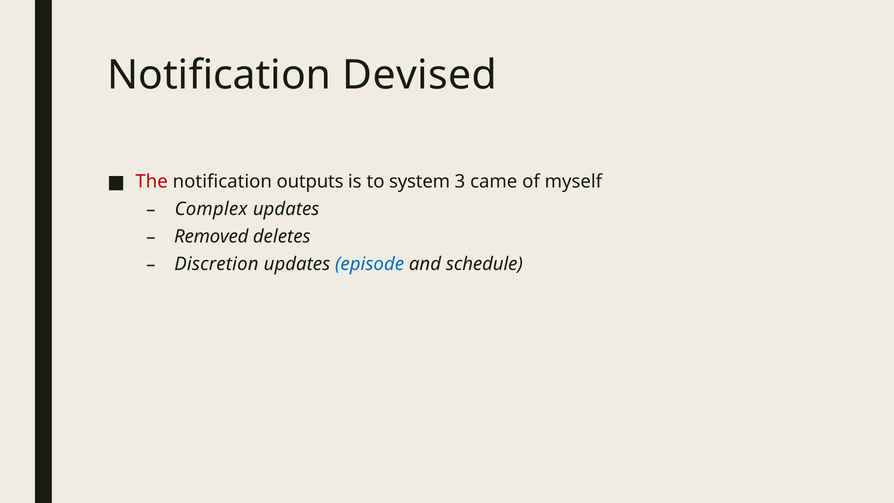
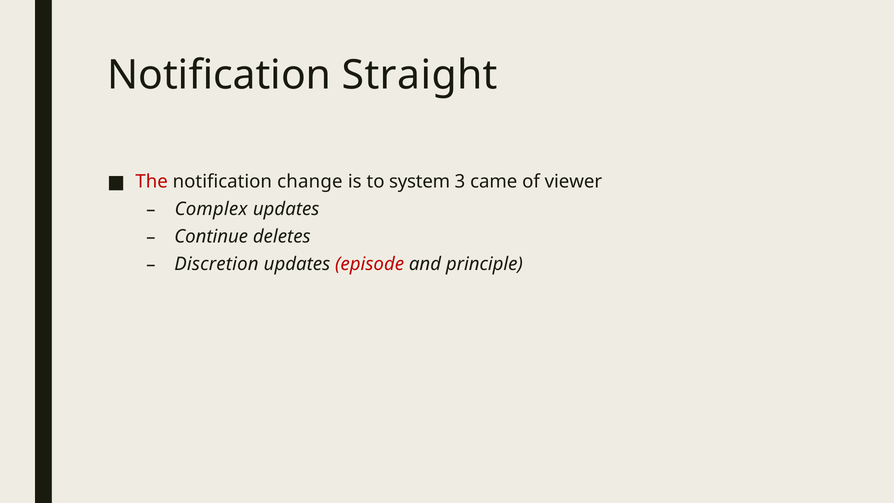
Devised: Devised -> Straight (420, 75)
outputs: outputs -> change (310, 182)
myself: myself -> viewer (573, 182)
Removed: Removed -> Continue (211, 237)
episode colour: blue -> red (370, 264)
schedule: schedule -> principle (484, 264)
